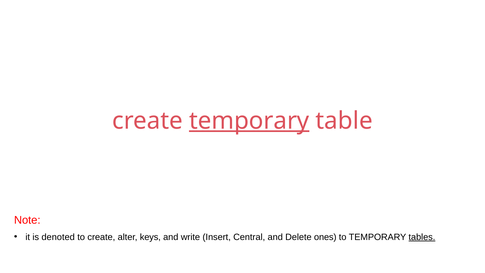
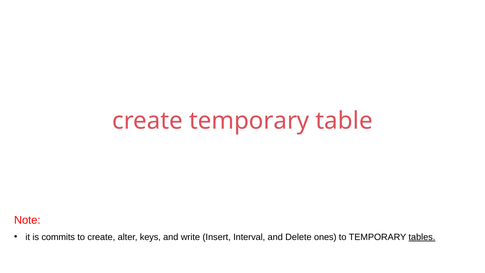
temporary underline: present -> none (249, 121)
denoted: denoted -> commits (58, 237)
Central: Central -> Interval (249, 237)
